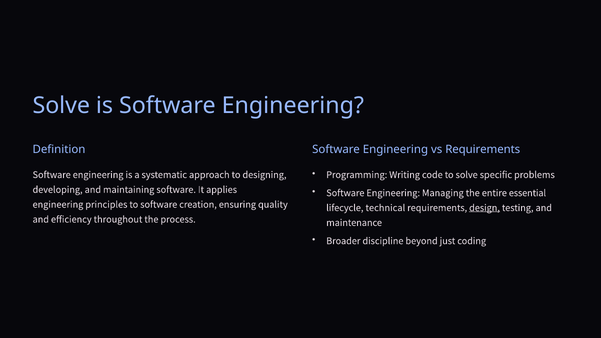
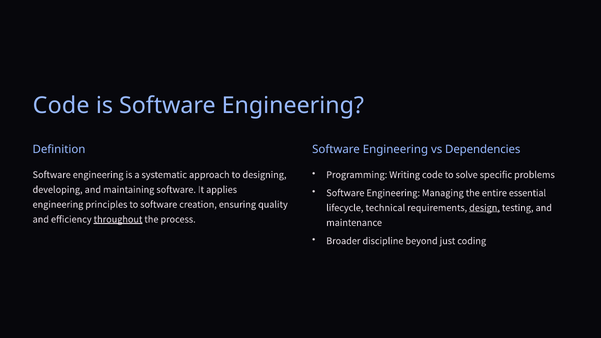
Solve: Solve -> Code (61, 105)
vs Requirements: Requirements -> Dependencies (483, 149)
throughout underline: none -> present (118, 220)
